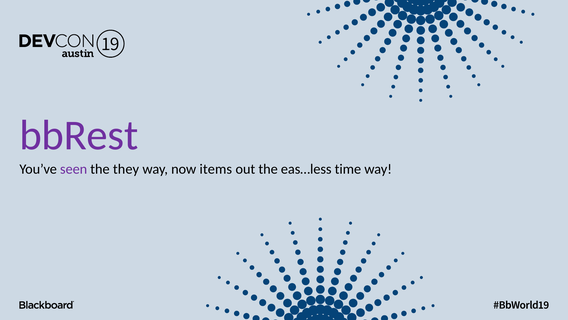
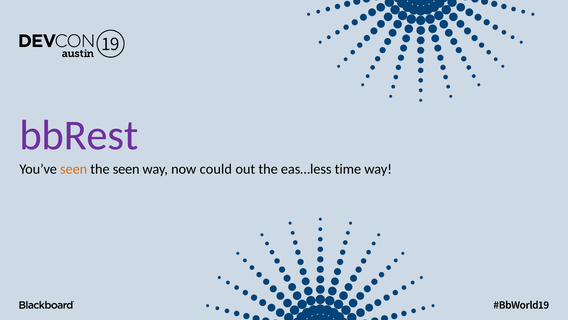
seen colour: purple -> orange (74, 169)
the they: they -> seen (126, 169)
items: items -> could (216, 169)
